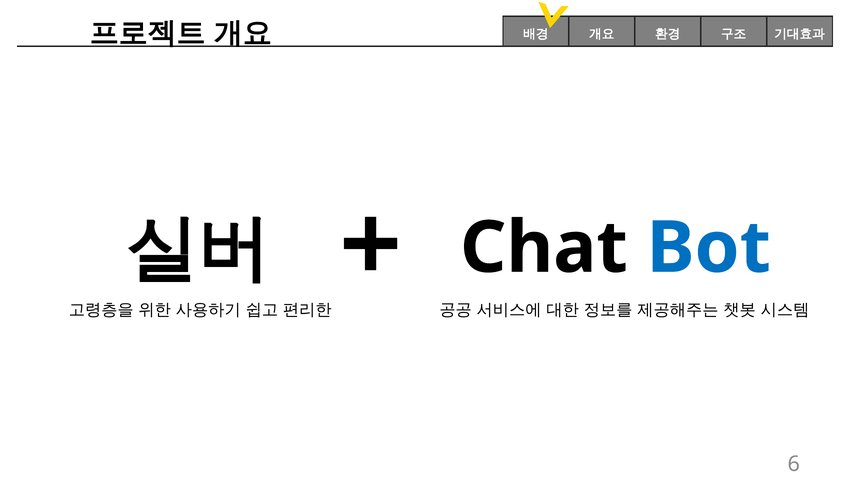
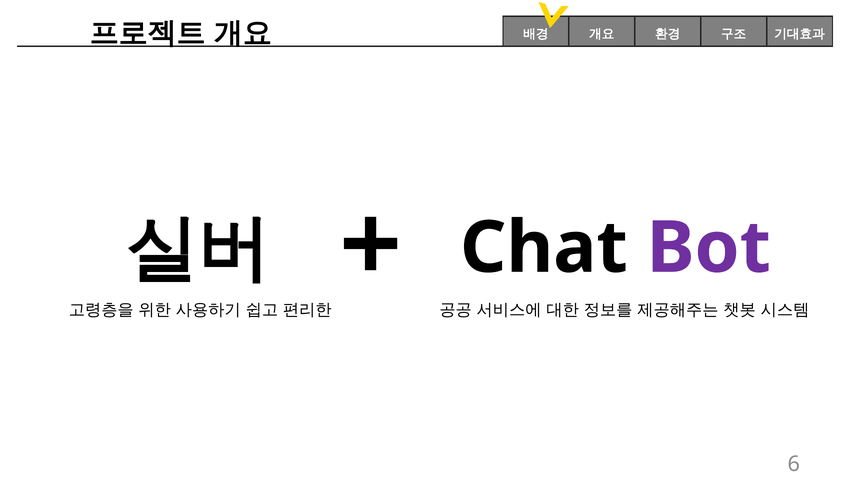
Bot colour: blue -> purple (709, 248)
